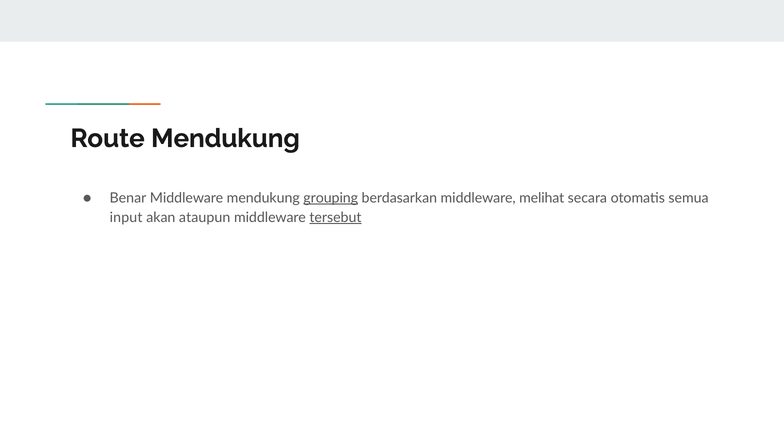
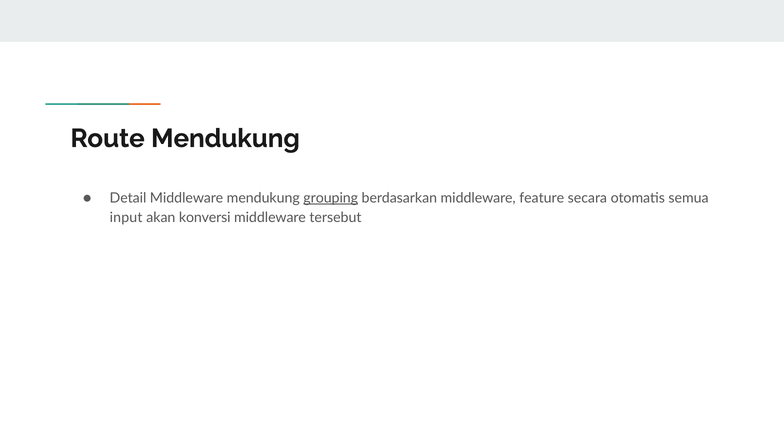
Benar: Benar -> Detail (128, 198)
melihat: melihat -> feature (542, 198)
ataupun: ataupun -> konversi (205, 217)
tersebut underline: present -> none (335, 217)
